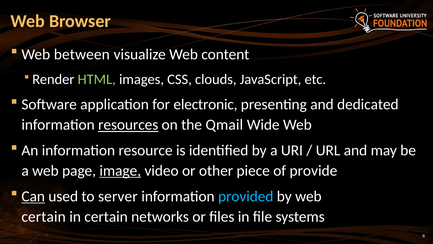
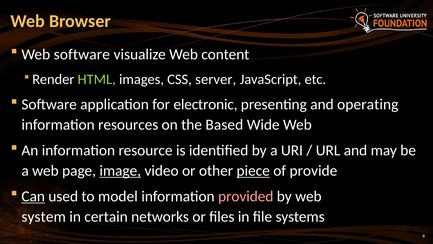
Web between: between -> software (82, 54)
clouds: clouds -> server (216, 79)
dedicated: dedicated -> operating (368, 104)
resources underline: present -> none (128, 125)
Qmail: Qmail -> Based (224, 125)
piece underline: none -> present (253, 170)
server: server -> model (118, 196)
provided colour: light blue -> pink (246, 196)
certain: certain -> system (44, 216)
